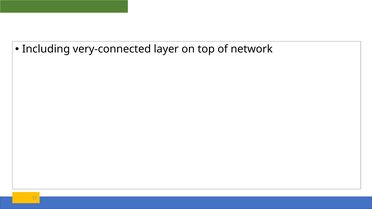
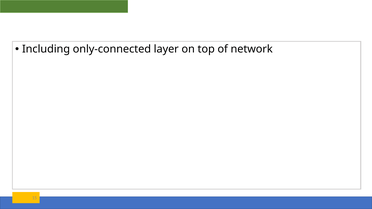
very-connected: very-connected -> only-connected (112, 49)
